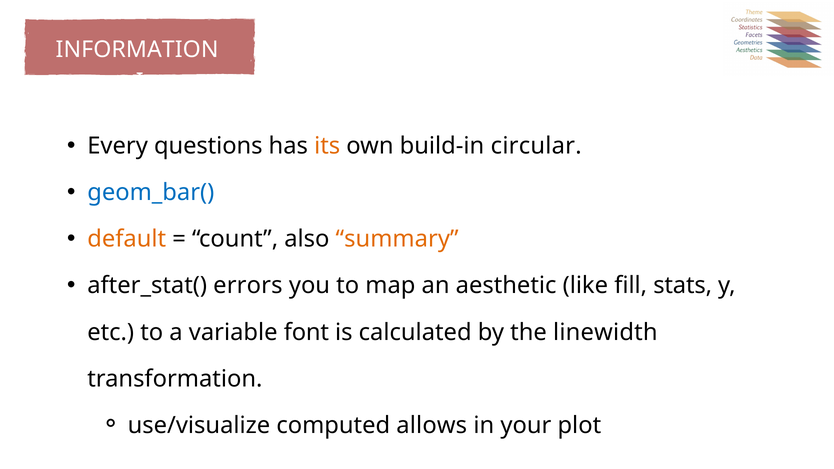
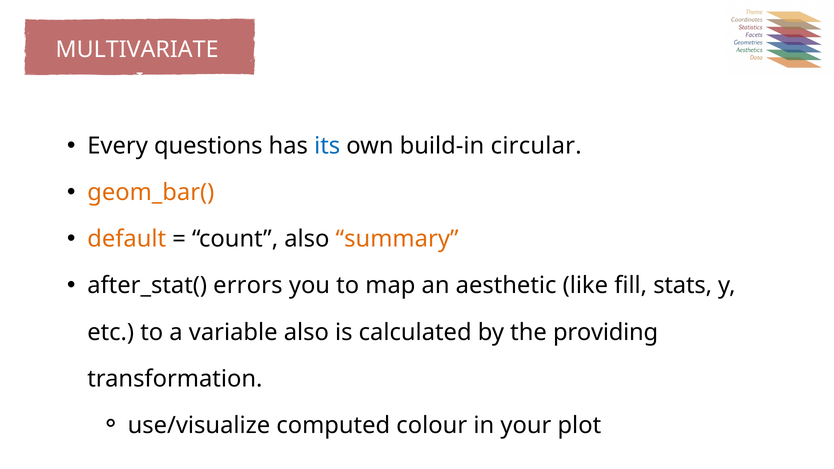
INFORMATION: INFORMATION -> MULTIVARIATE (137, 49)
its colour: orange -> blue (327, 146)
geom_bar( colour: blue -> orange (151, 193)
variable font: font -> also (306, 332)
linewidth: linewidth -> providing (606, 332)
allows: allows -> colour (432, 425)
